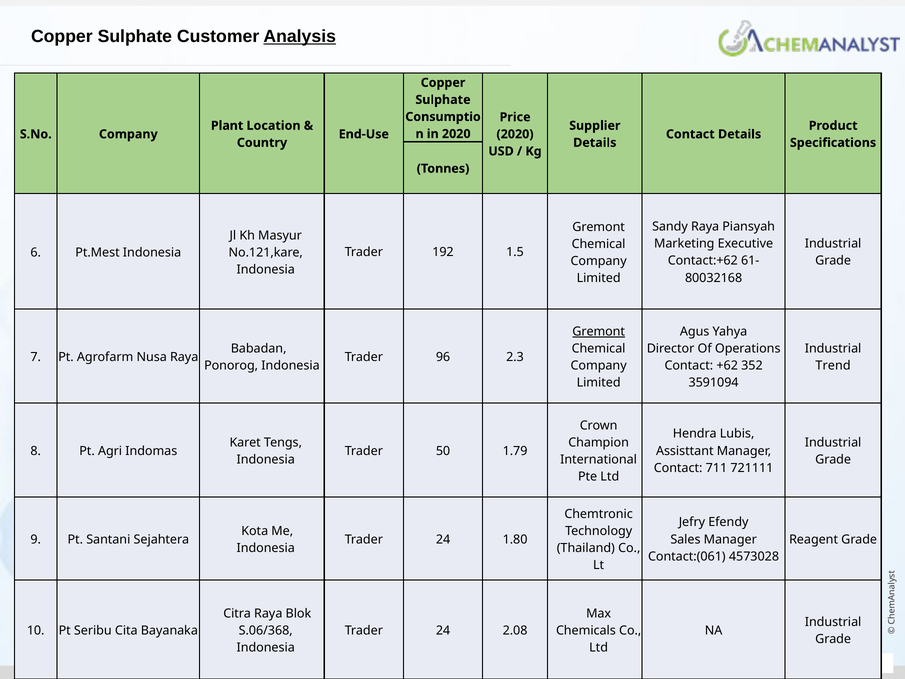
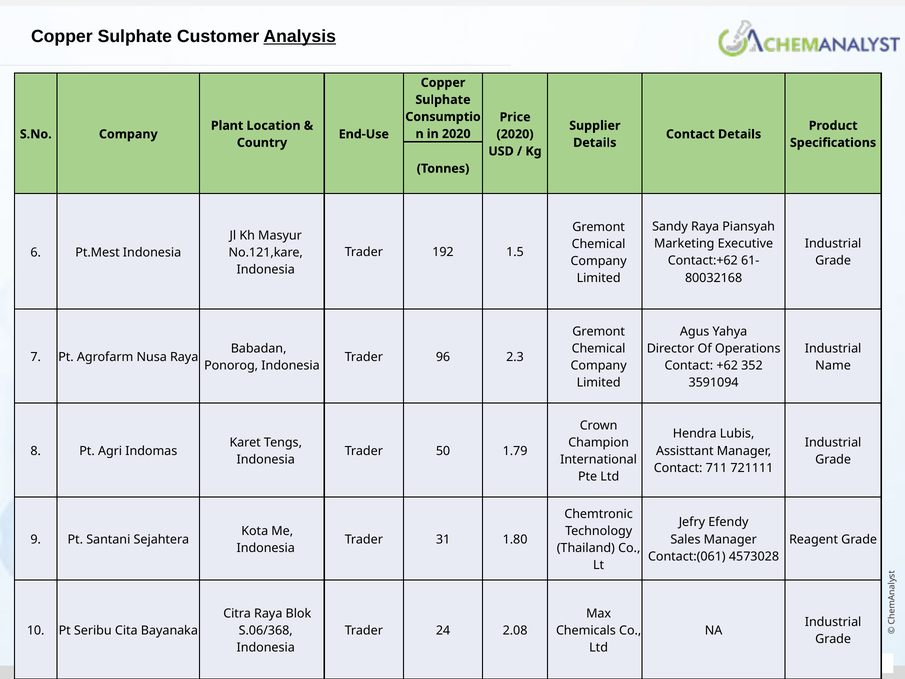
Gremont underline: present -> none (599, 331)
Trend: Trend -> Name (833, 365)
24: 24 -> 31 (443, 539)
